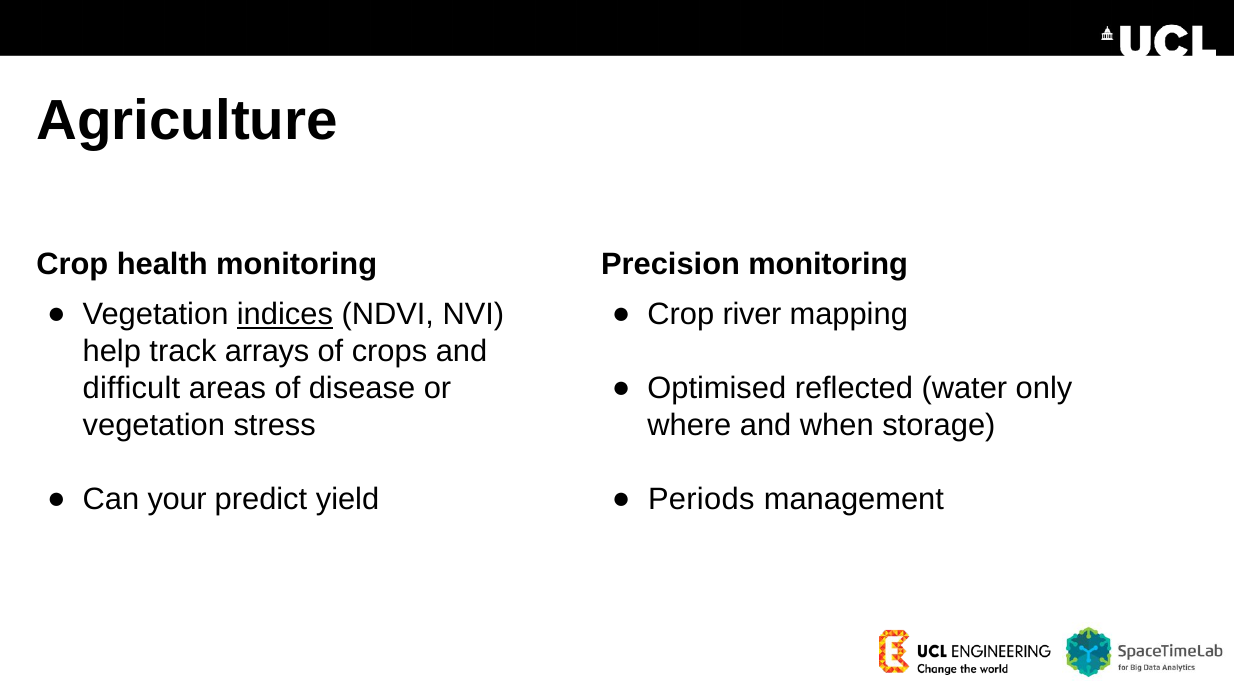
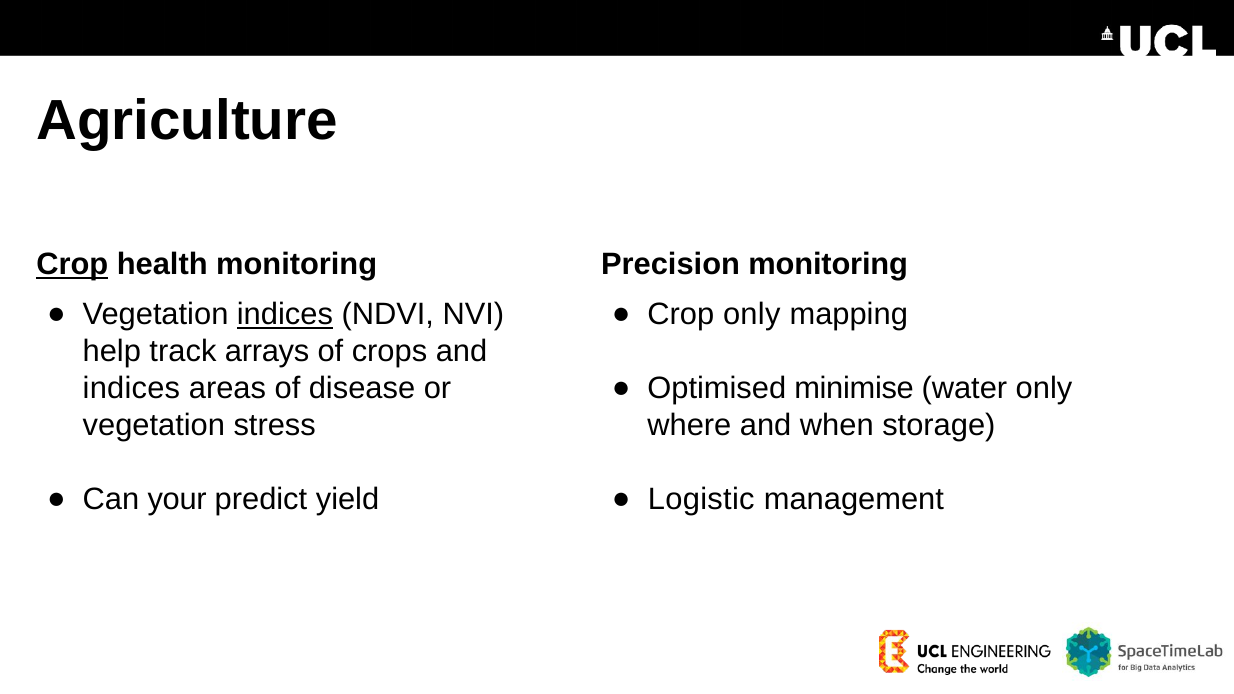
Crop underline: none -> present (72, 265)
Crop river: river -> only (752, 315)
reflected: reflected -> minimise (854, 389)
difficult: difficult -> indices (131, 389)
Periods: Periods -> Logistic (701, 500)
